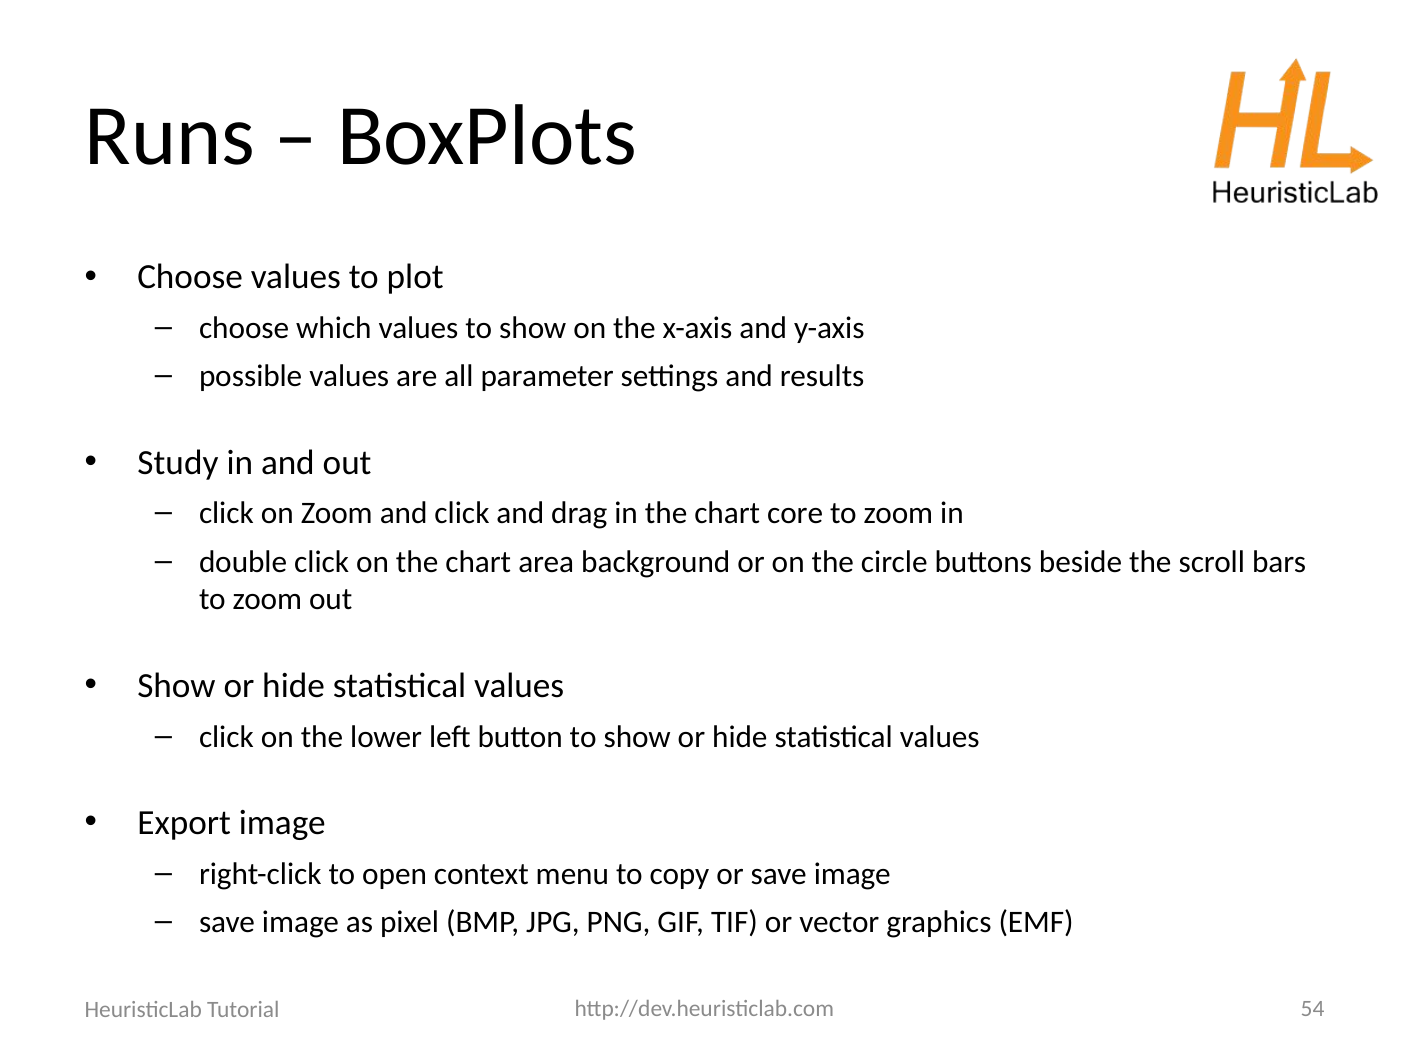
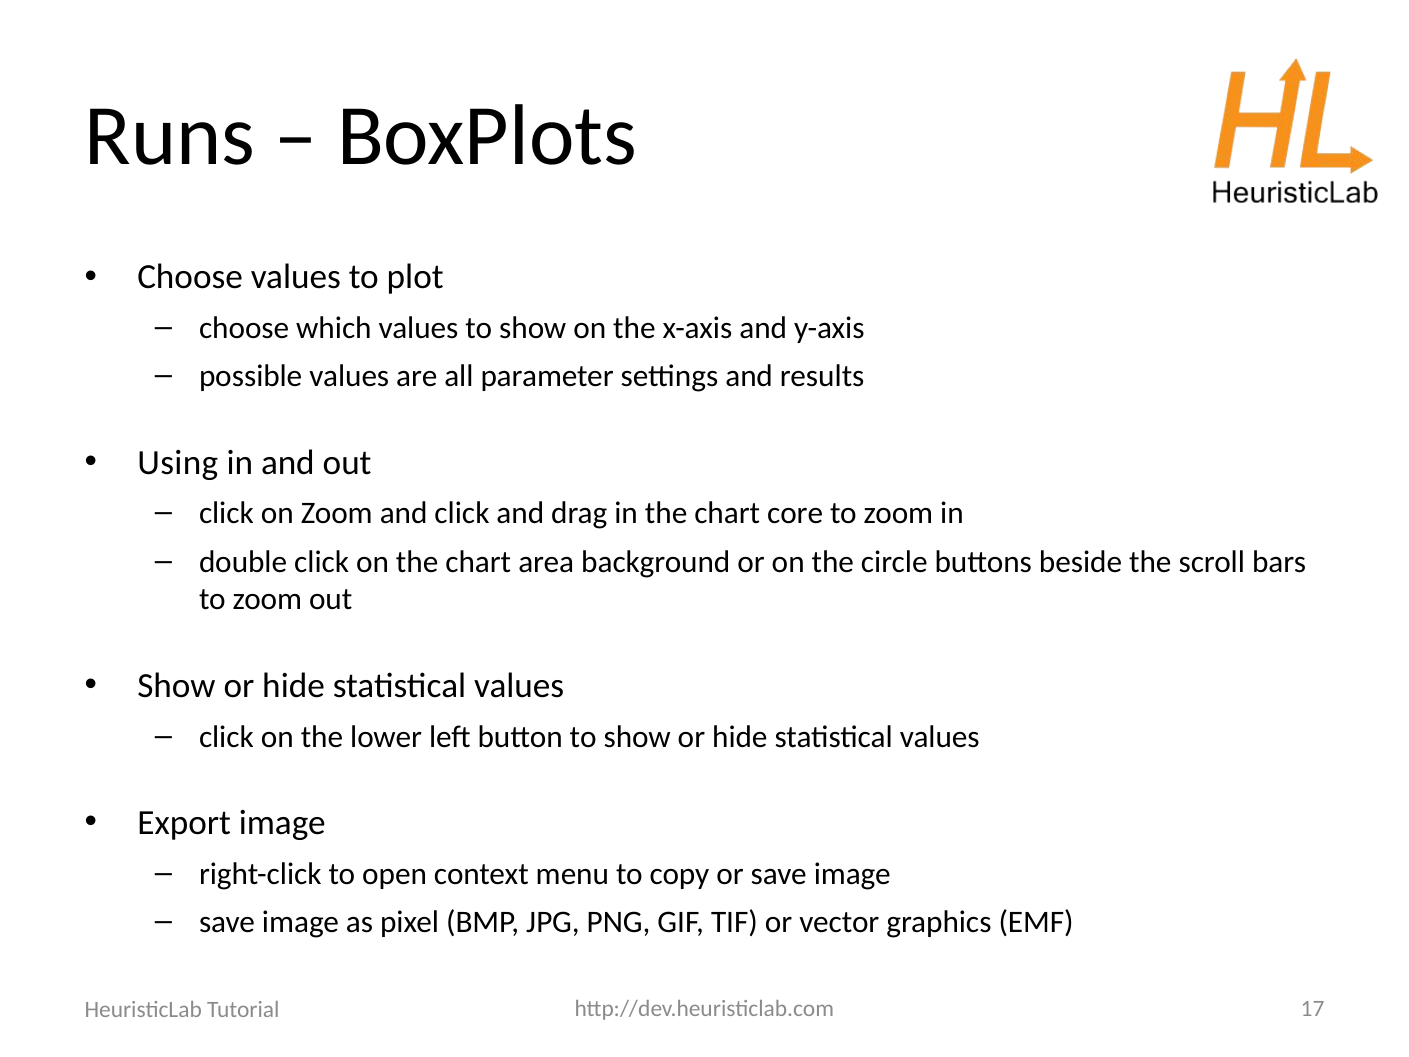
Study: Study -> Using (178, 463)
54: 54 -> 17 (1313, 1009)
